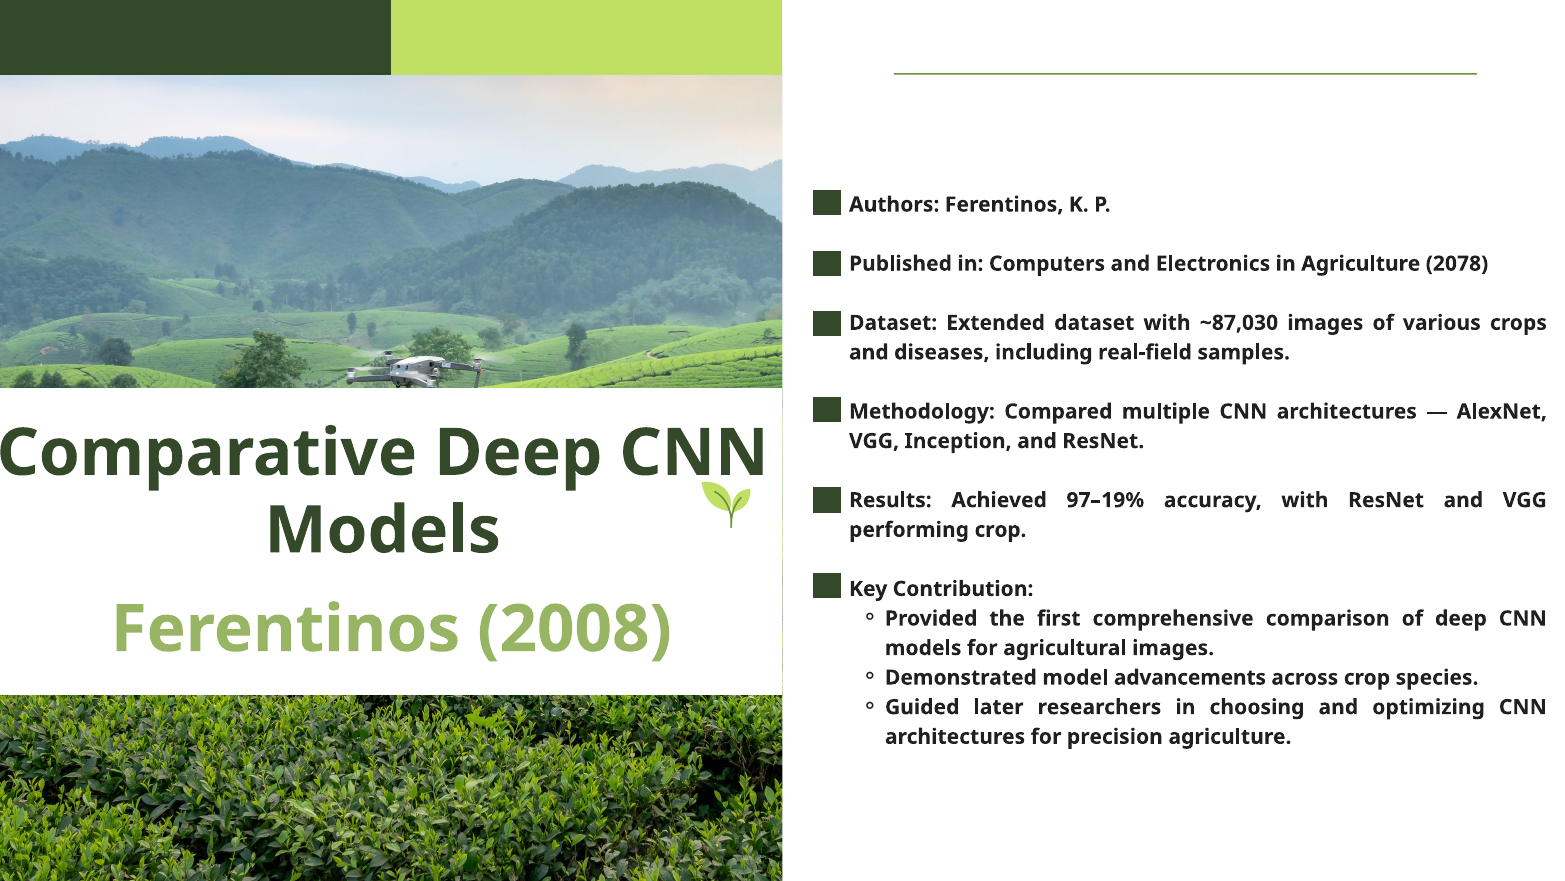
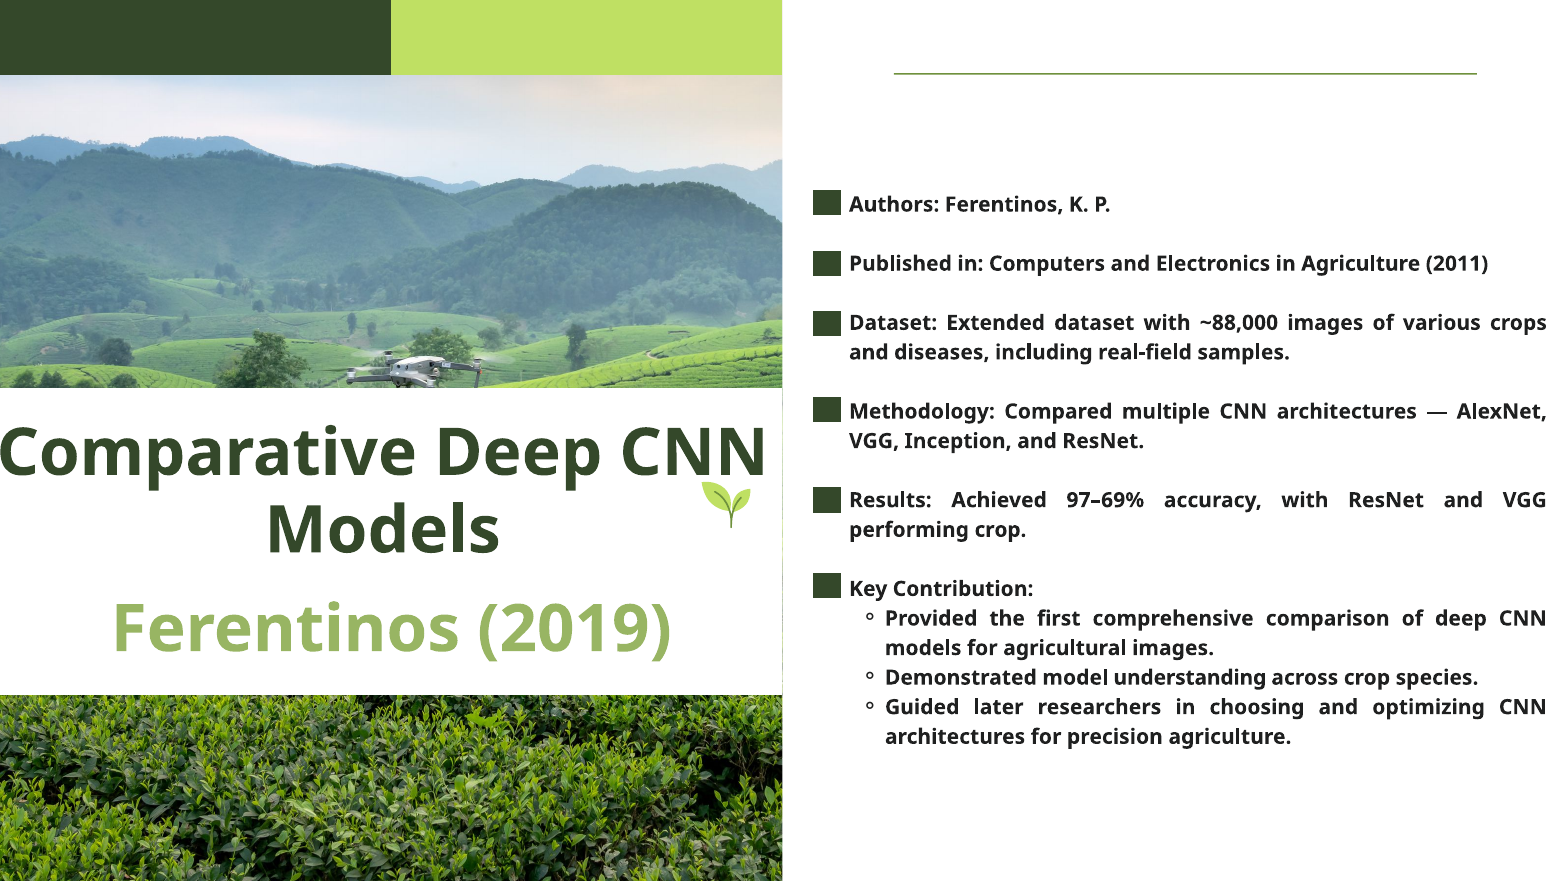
2078: 2078 -> 2011 (1457, 264)
~87,030: ~87,030 -> ~88,000 (1239, 323)
97–19%: 97–19% -> 97–69% (1105, 500)
2008: 2008 -> 2019 (575, 629)
advancements: advancements -> understanding (1190, 677)
